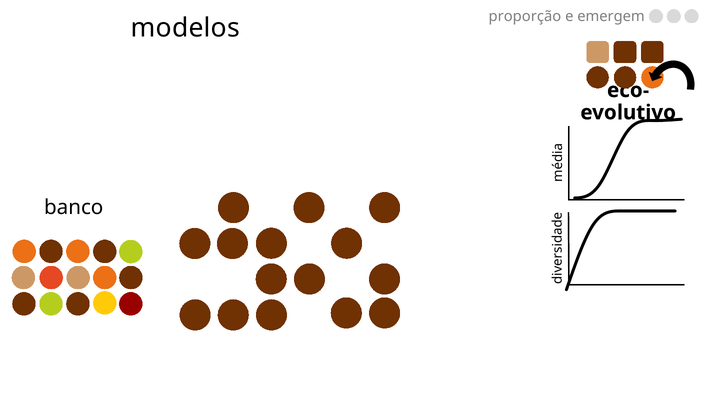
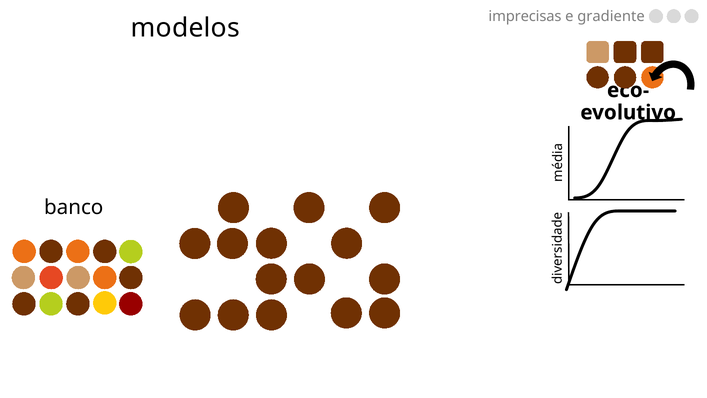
proporção: proporção -> imprecisas (525, 17)
emergem: emergem -> gradiente (611, 17)
